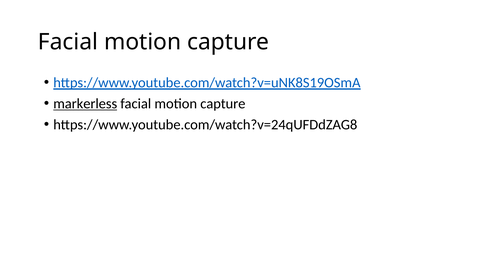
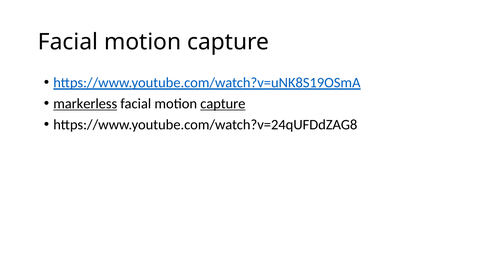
capture underline: none -> present (223, 104)
